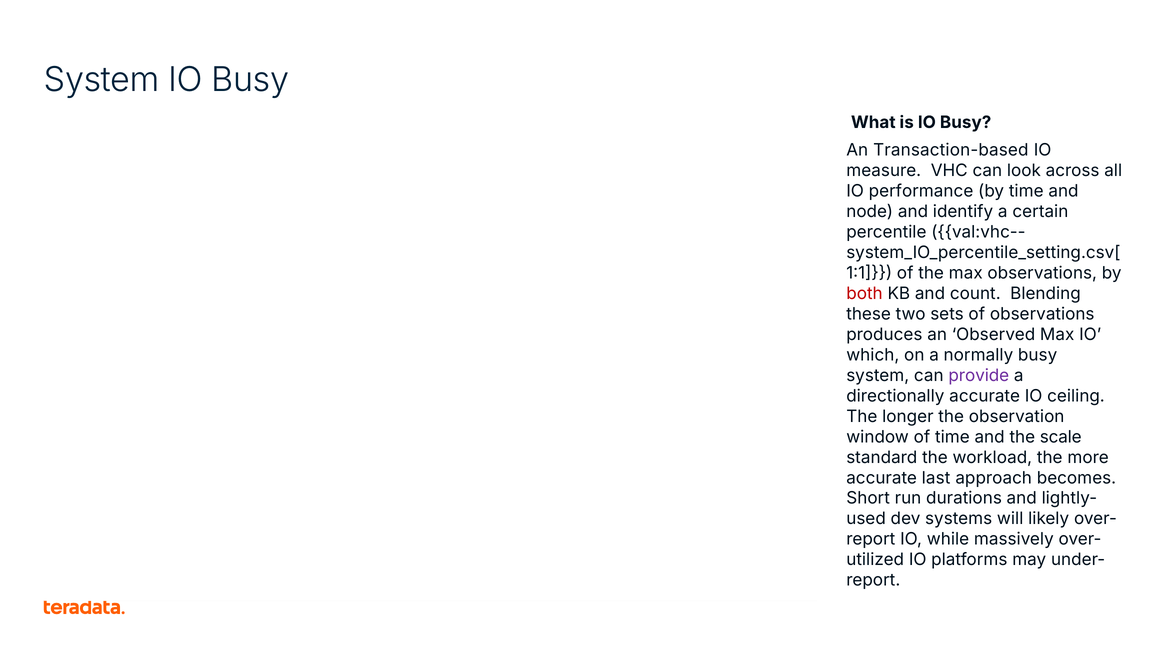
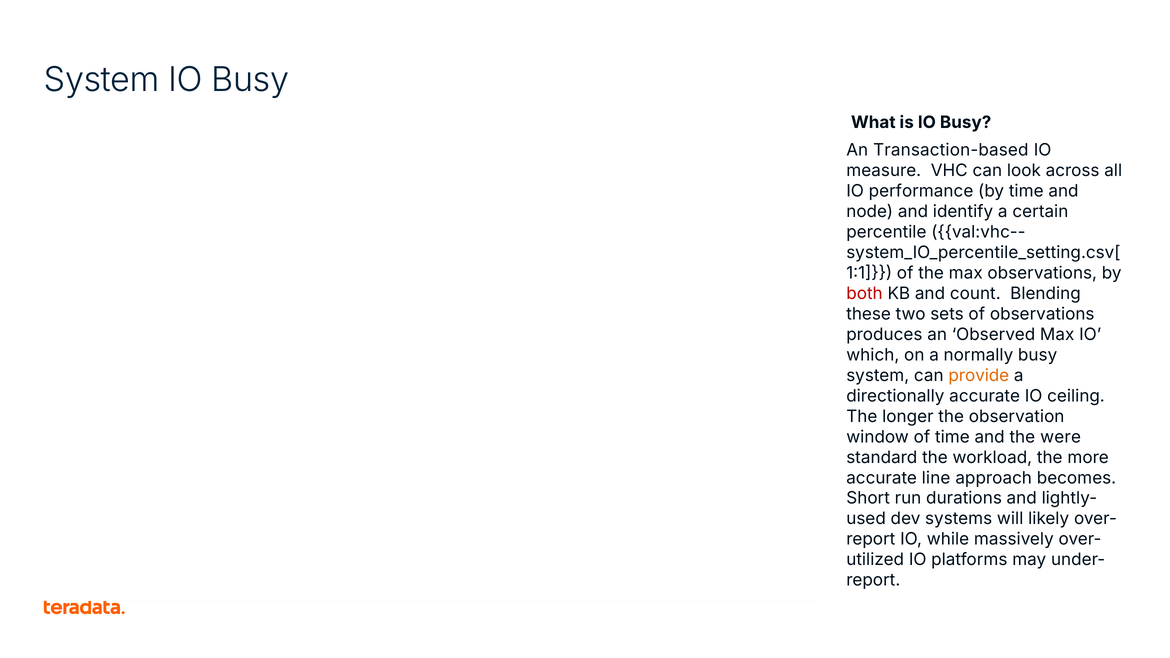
provide colour: purple -> orange (979, 376)
scale: scale -> were (1061, 437)
last: last -> line (936, 478)
